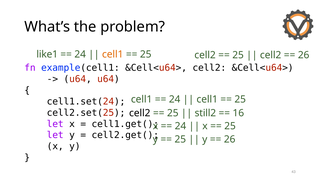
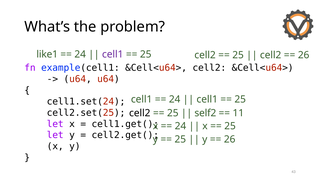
cell1 colour: orange -> purple (113, 54)
still2: still2 -> self2 (205, 113)
16: 16 -> 11 (238, 113)
